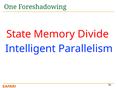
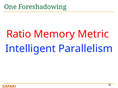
State: State -> Ratio (19, 34)
Divide: Divide -> Metric (93, 34)
